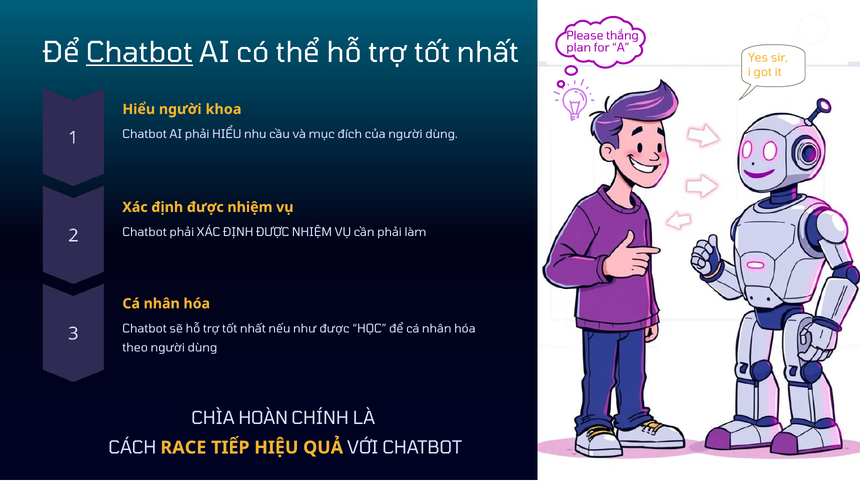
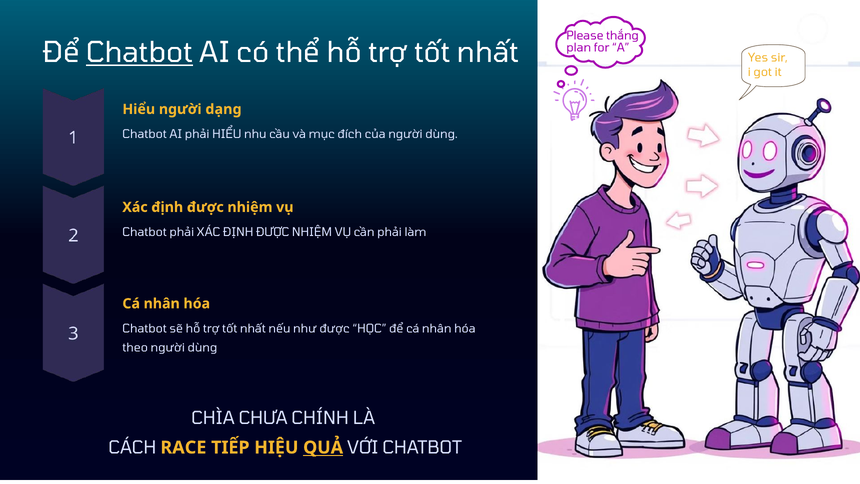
khoa: khoa -> dạng (223, 109)
HOÀN: HOÀN -> CHƯA (263, 418)
QUẢ underline: none -> present (323, 447)
